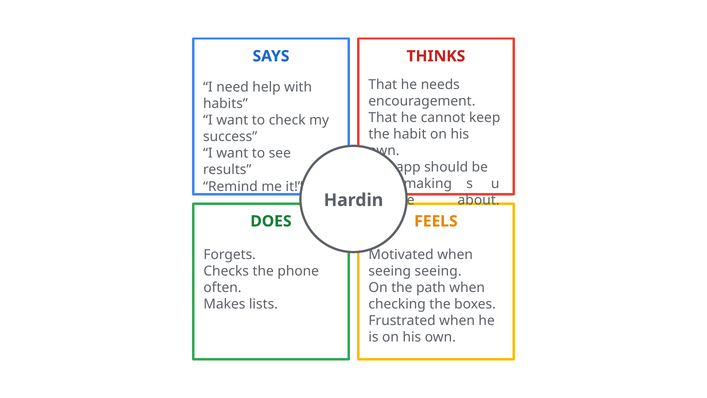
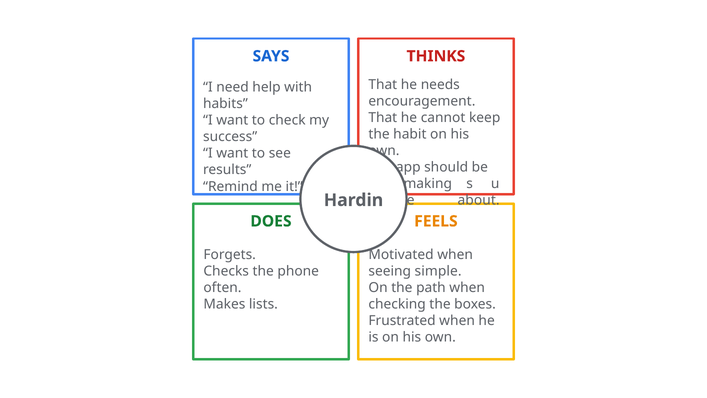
seeing seeing: seeing -> simple (438, 271)
